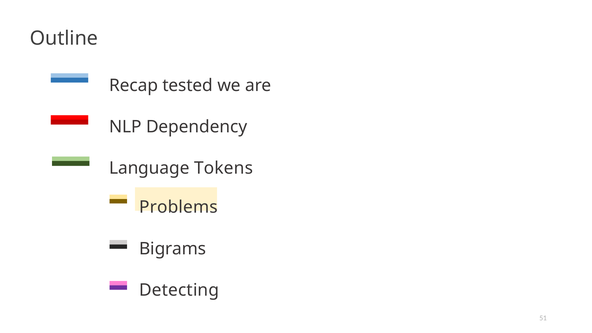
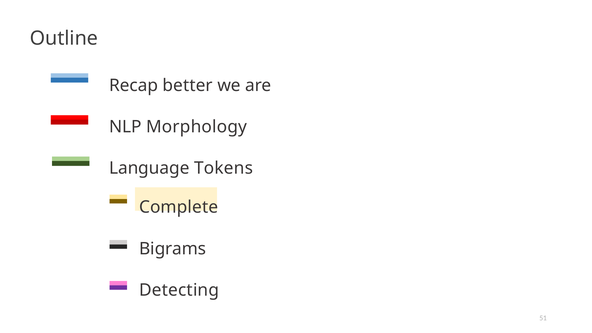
tested: tested -> better (188, 86)
Dependency: Dependency -> Morphology (197, 127)
Problems: Problems -> Complete (179, 207)
